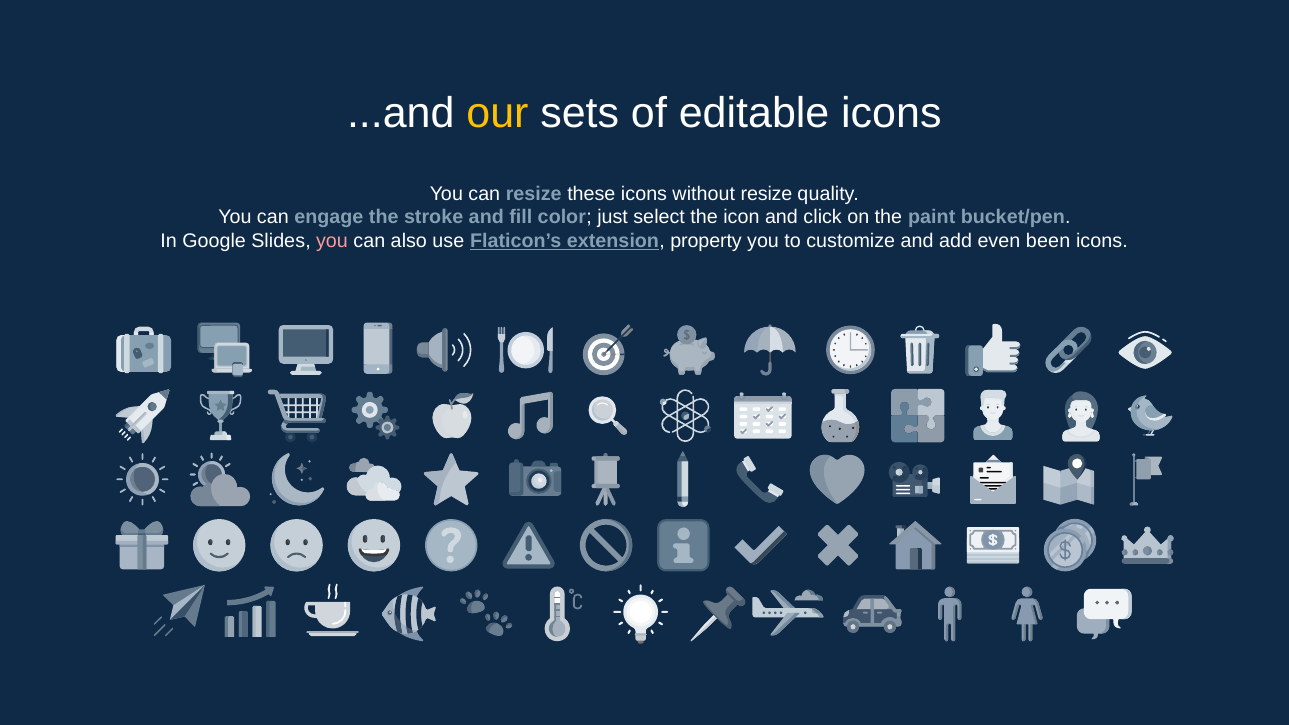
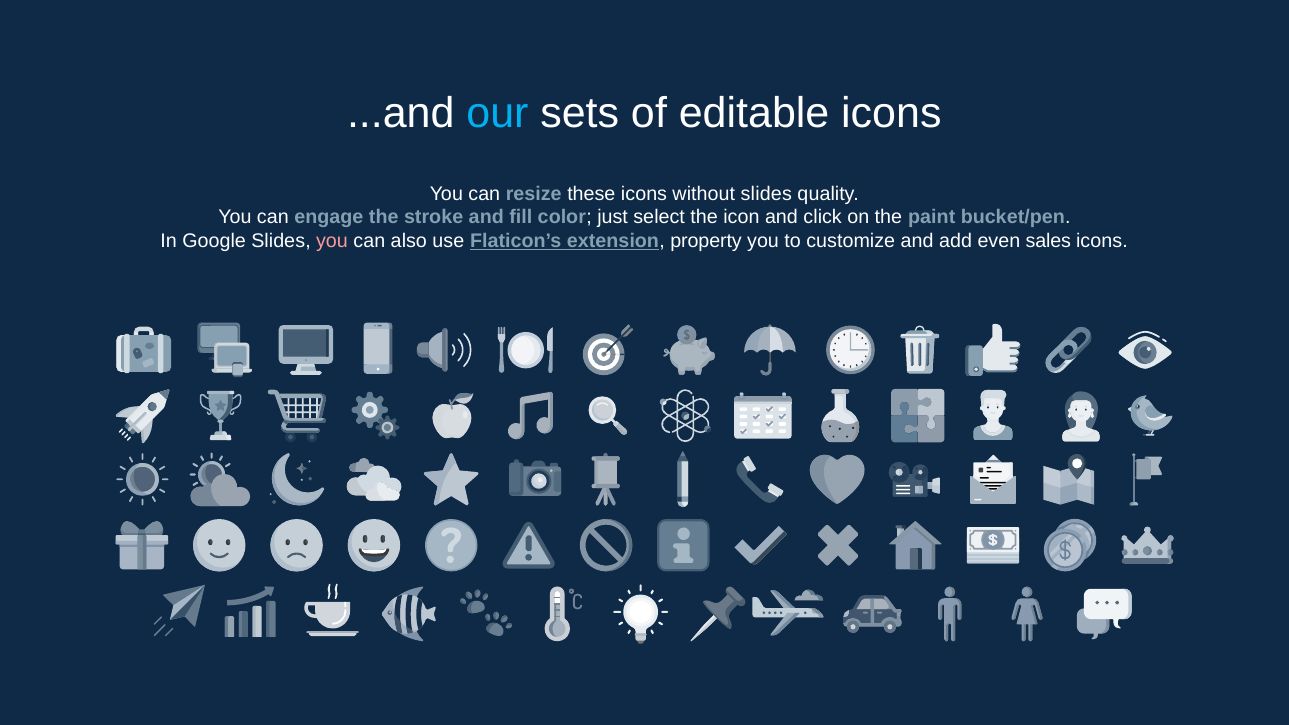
our colour: yellow -> light blue (497, 114)
without resize: resize -> slides (766, 194)
been: been -> sales (1048, 241)
